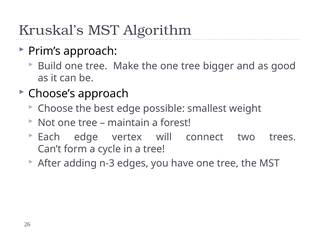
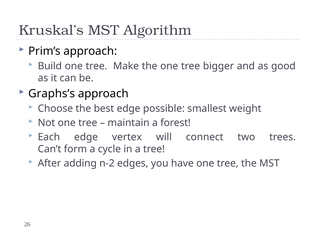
Choose’s: Choose’s -> Graphs’s (52, 94)
n-3: n-3 -> n-2 (107, 164)
